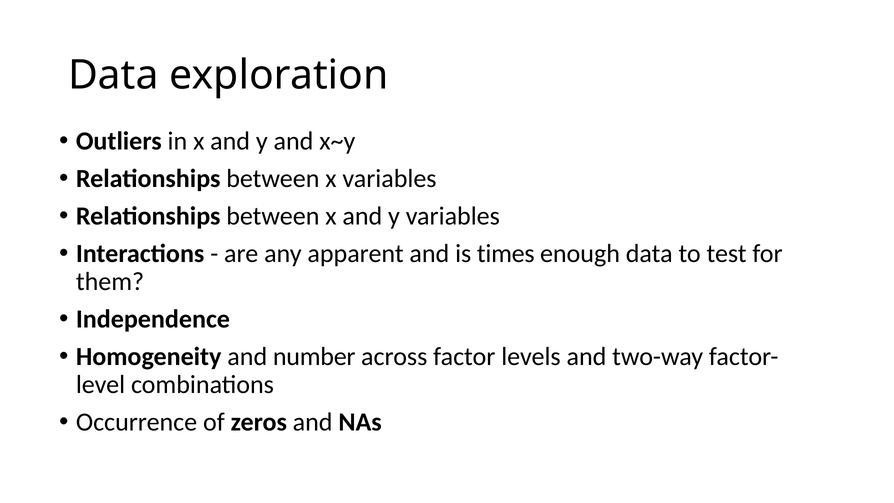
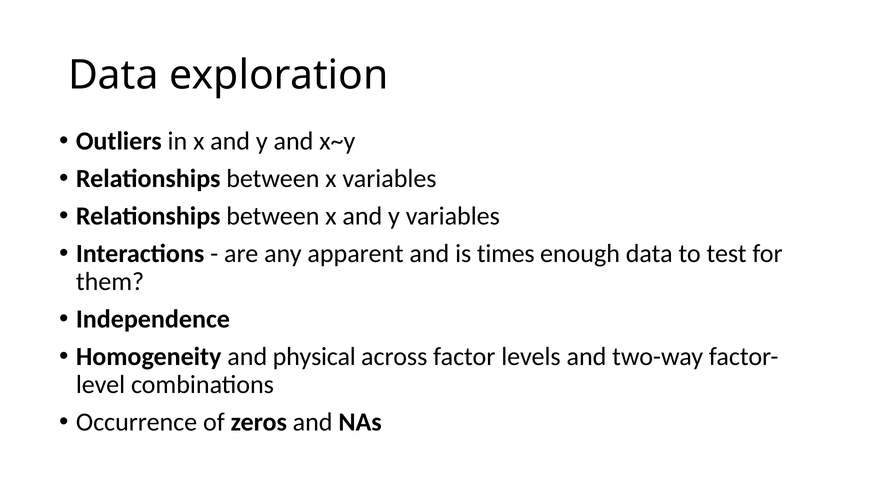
number: number -> physical (314, 356)
